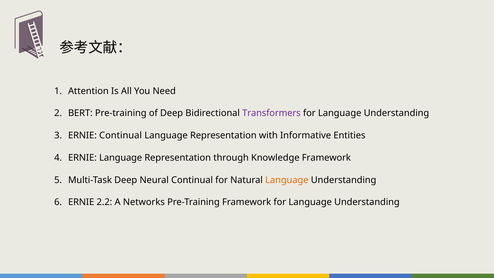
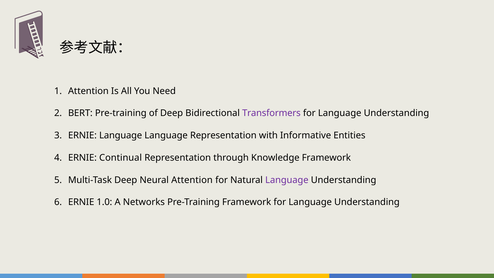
ERNIE Continual: Continual -> Language (121, 135)
ERNIE Language: Language -> Continual (121, 158)
Neural Continual: Continual -> Attention (192, 180)
Language colour: orange -> purple (287, 180)
2.2: 2.2 -> 1.0 (104, 202)
